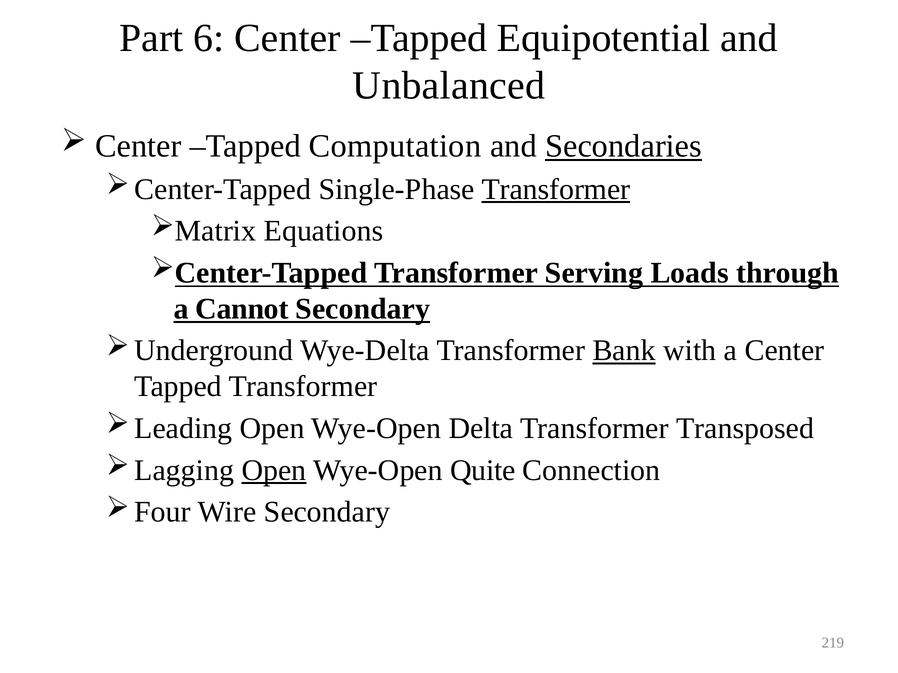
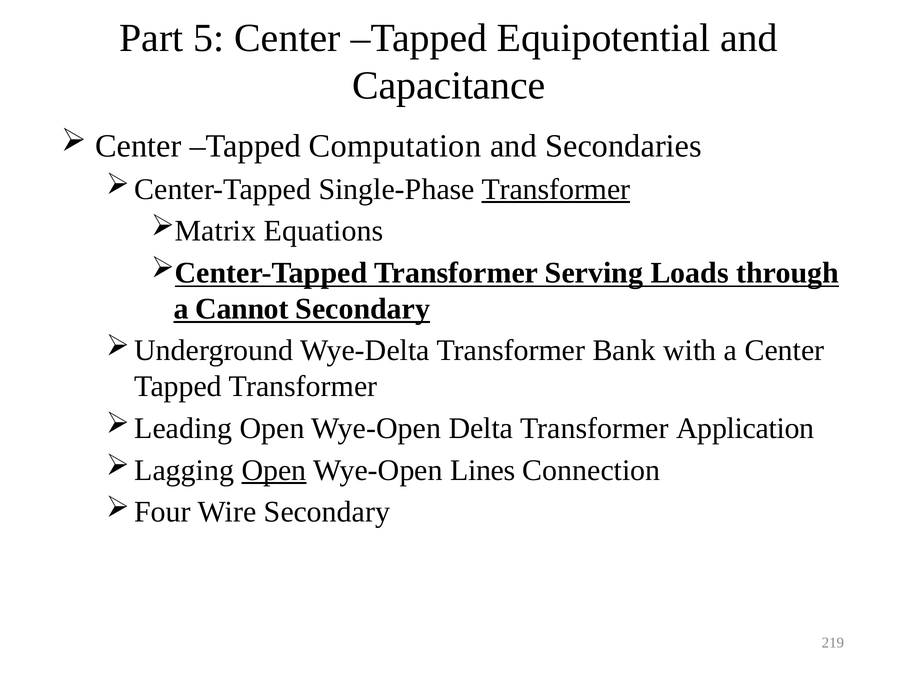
6: 6 -> 5 (209, 38)
Unbalanced: Unbalanced -> Capacitance (449, 86)
Secondaries underline: present -> none (623, 146)
Bank underline: present -> none (624, 351)
Transposed: Transposed -> Application (745, 429)
Quite: Quite -> Lines (483, 471)
